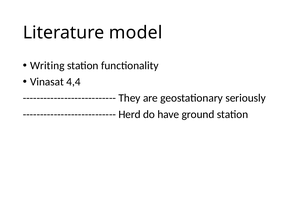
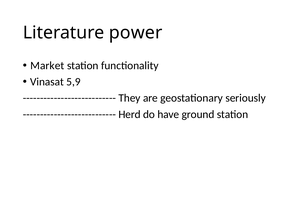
model: model -> power (136, 32)
Writing: Writing -> Market (47, 65)
4,4: 4,4 -> 5,9 (73, 82)
